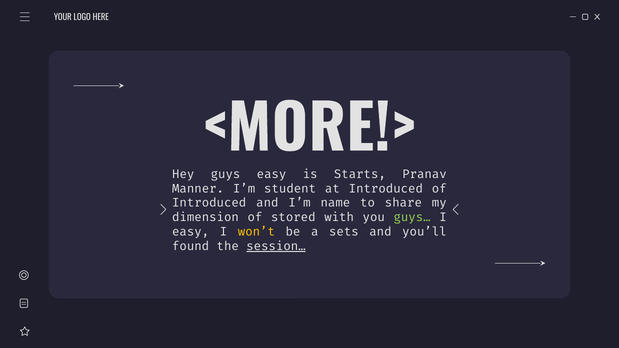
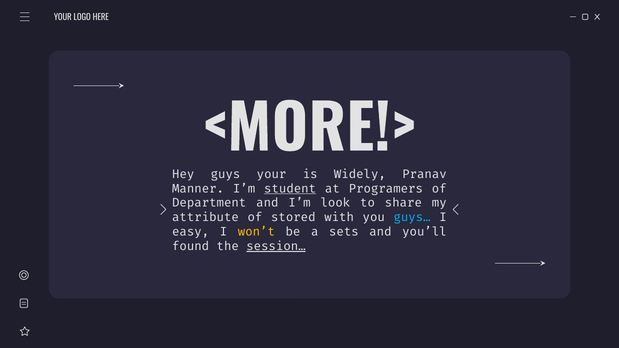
guys easy: easy -> your (272, 174)
Starts: Starts -> Widely (360, 174)
student underline: none -> present (290, 189)
at Introduced: Introduced -> Programers (386, 189)
Introduced: Introduced -> Department (209, 203)
name: name -> look (335, 203)
dimension: dimension -> attribute (205, 218)
guys… colour: light green -> light blue (412, 218)
